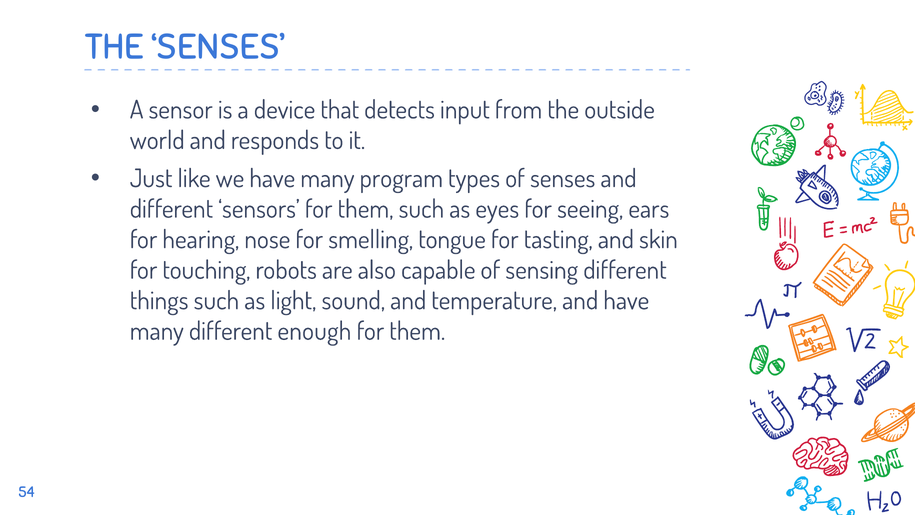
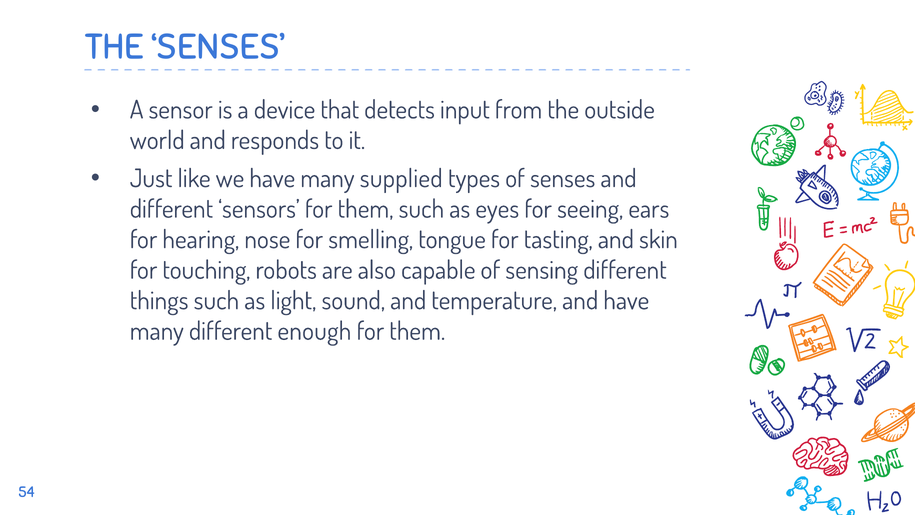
program: program -> supplied (401, 179)
